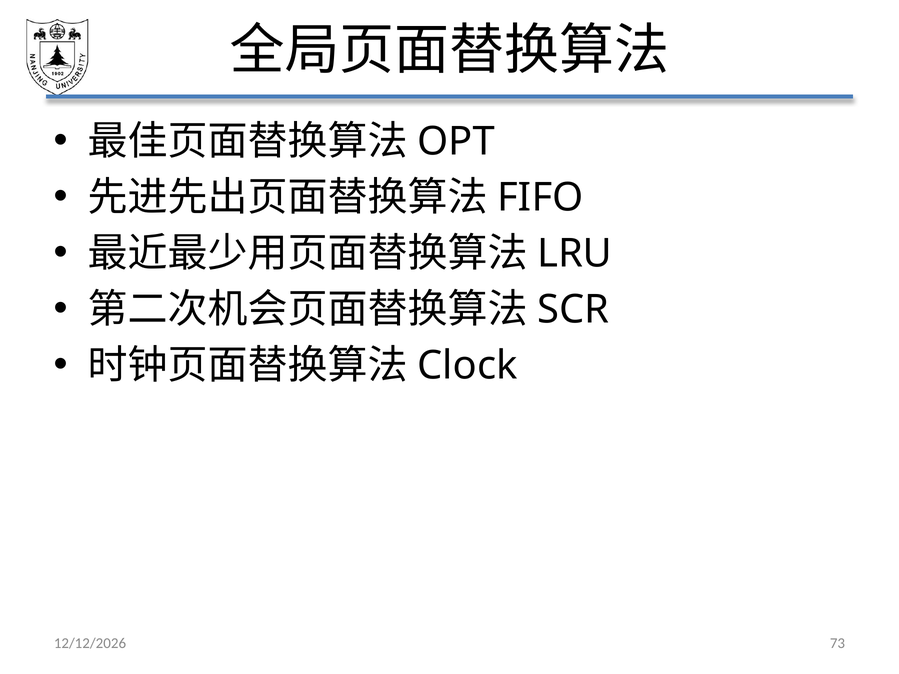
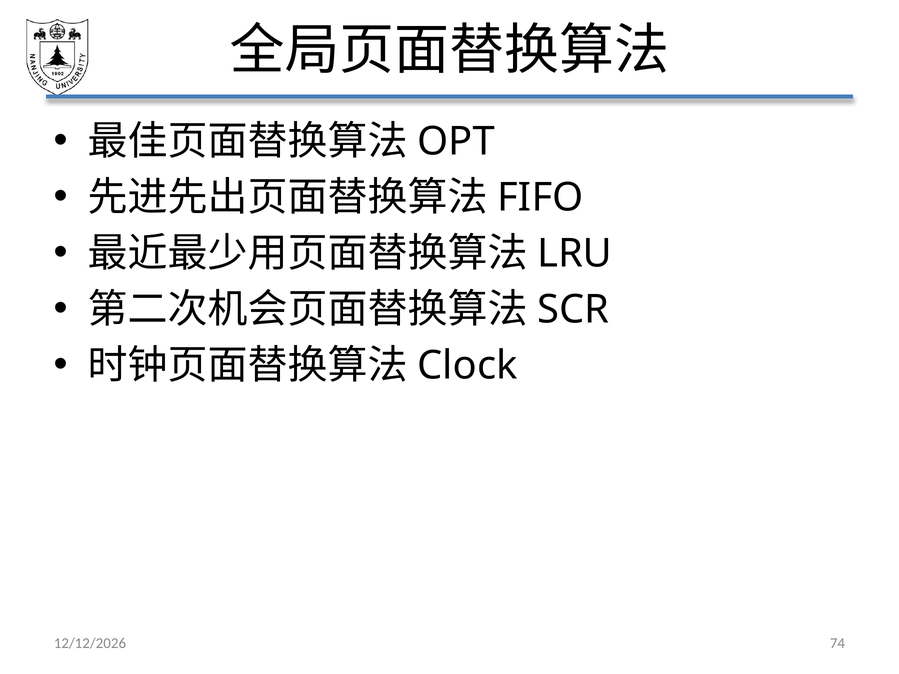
73: 73 -> 74 (837, 644)
